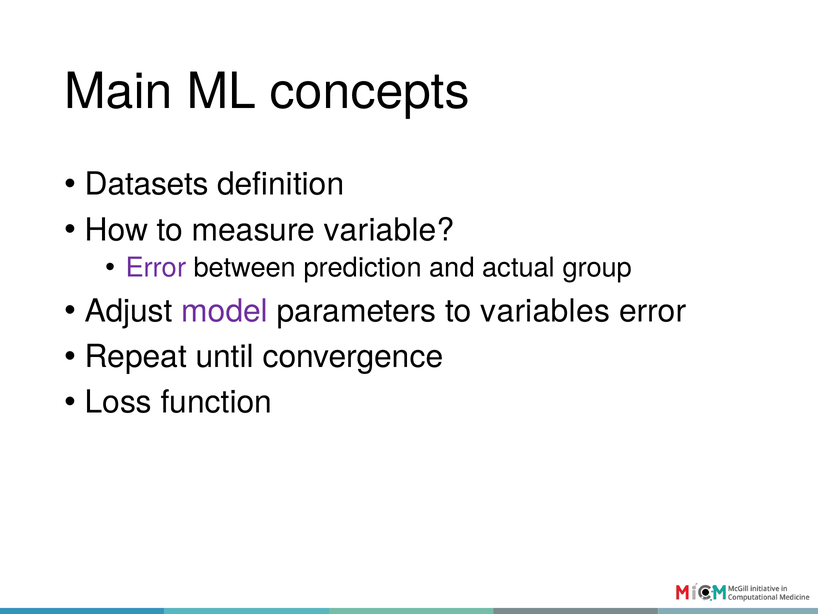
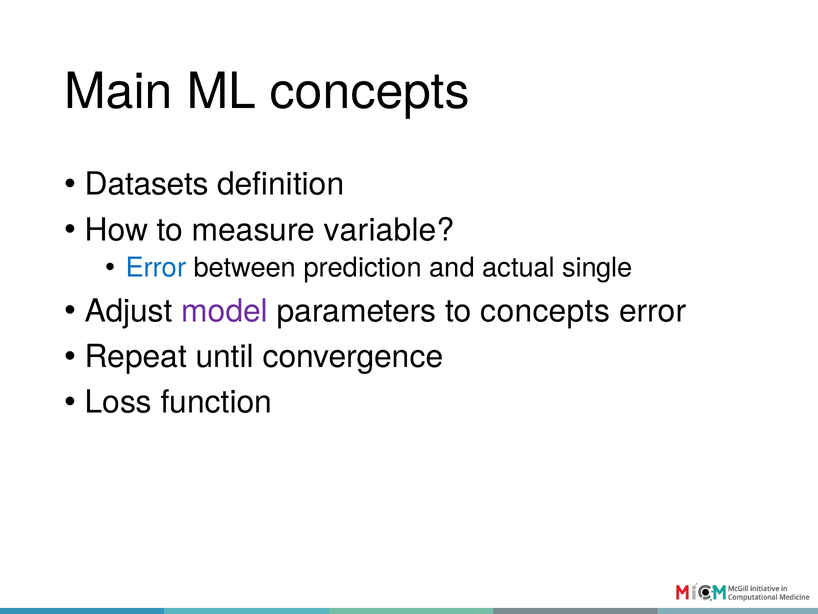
Error colour: purple -> blue (156, 268)
group: group -> single (597, 268)
to variables: variables -> concepts (545, 311)
